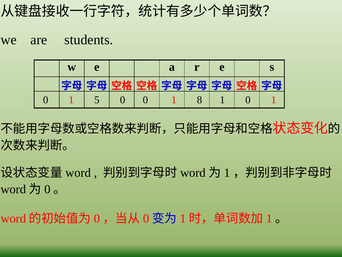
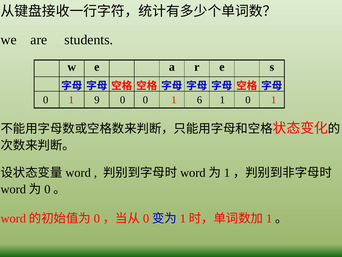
5: 5 -> 9 (97, 100)
8: 8 -> 6 (200, 100)
